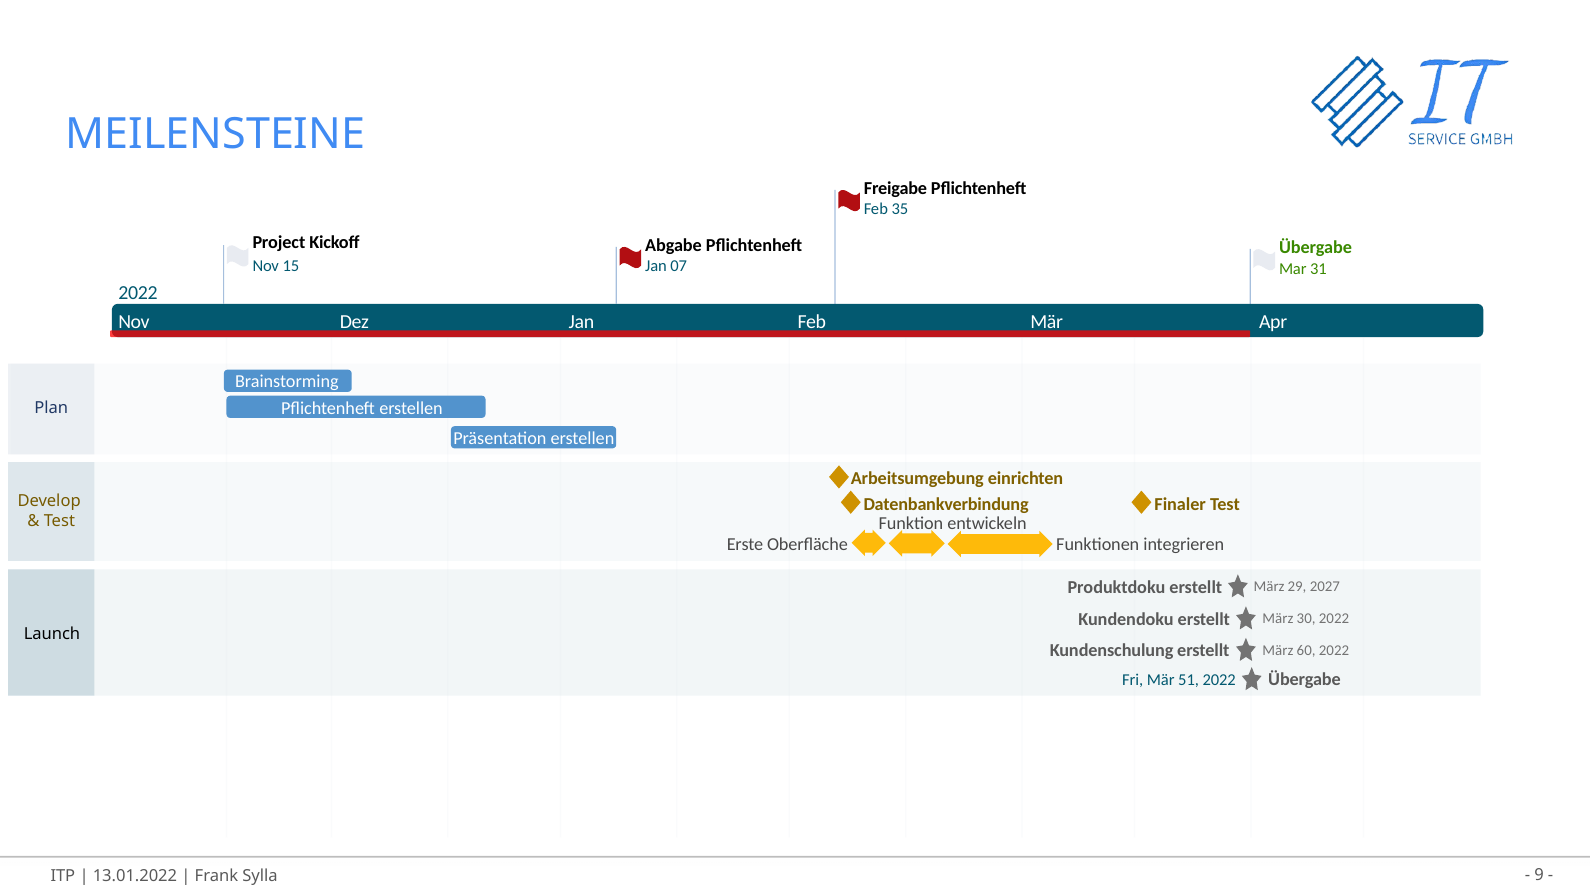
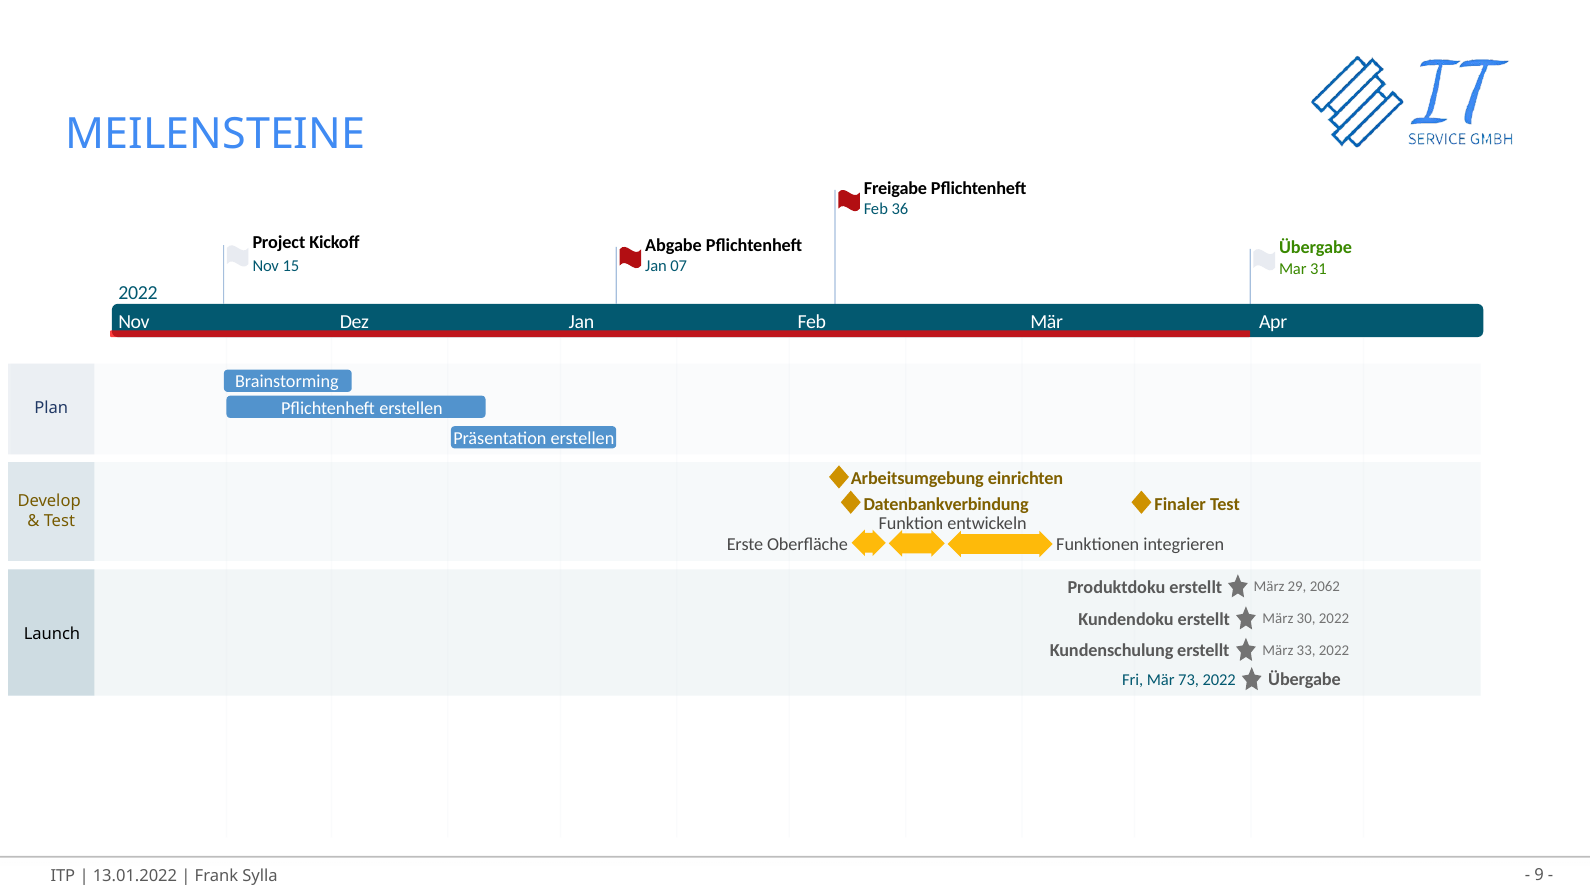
35: 35 -> 36 (900, 210)
2027: 2027 -> 2062 (1325, 586)
60: 60 -> 33 (1306, 651)
51: 51 -> 73 (1189, 680)
